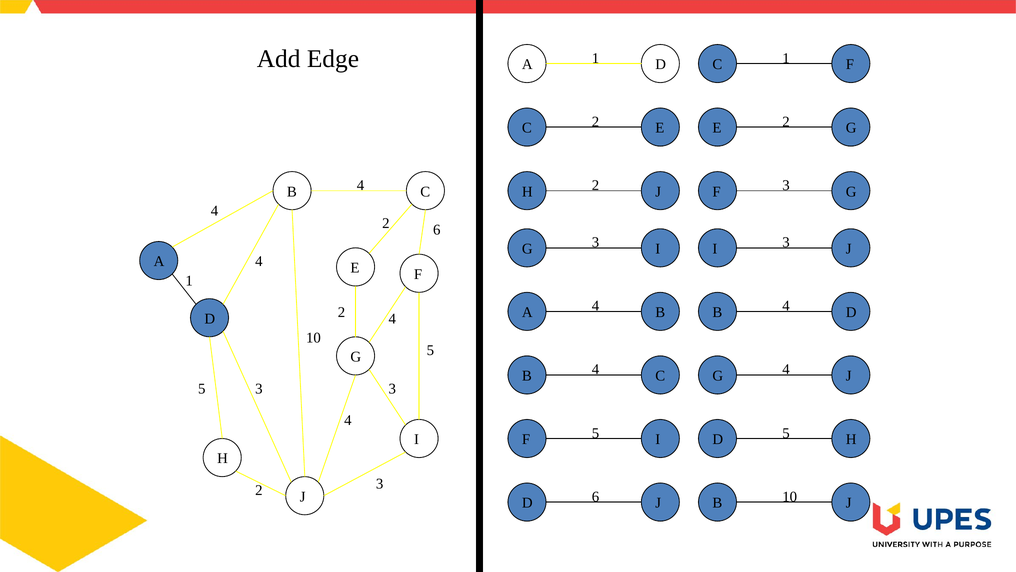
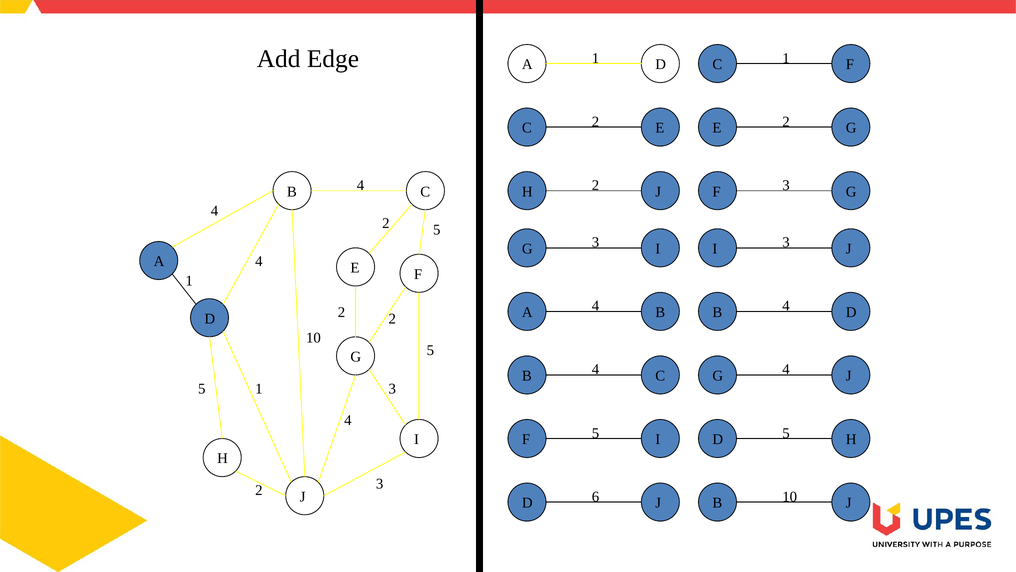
6: 6 -> 5 (437, 230)
4: 4 -> 2 (392, 318)
3: 3 -> 1 (259, 388)
